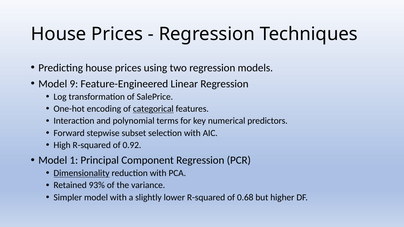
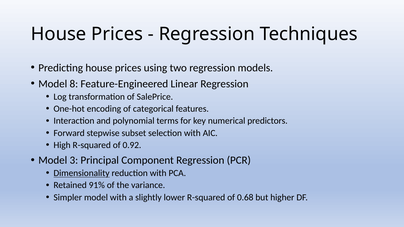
9: 9 -> 8 (74, 84)
categorical underline: present -> none (153, 109)
1: 1 -> 3 (74, 160)
93%: 93% -> 91% (97, 185)
